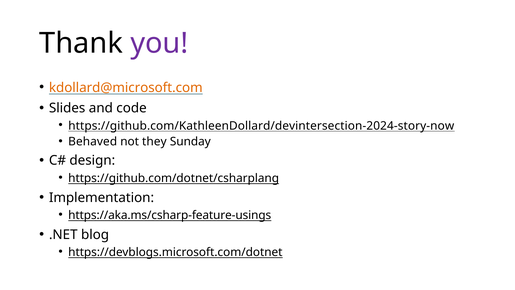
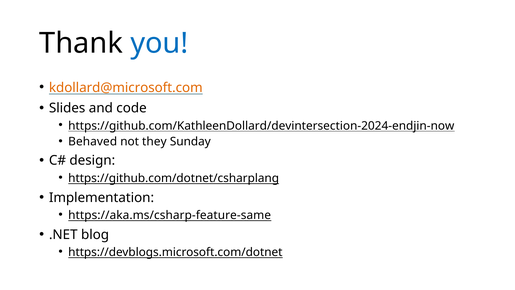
you colour: purple -> blue (159, 43)
https://github.com/KathleenDollard/devintersection-2024-story-now: https://github.com/KathleenDollard/devintersection-2024-story-now -> https://github.com/KathleenDollard/devintersection-2024-endjin-now (261, 126)
https://aka.ms/csharp-feature-usings: https://aka.ms/csharp-feature-usings -> https://aka.ms/csharp-feature-same (170, 215)
